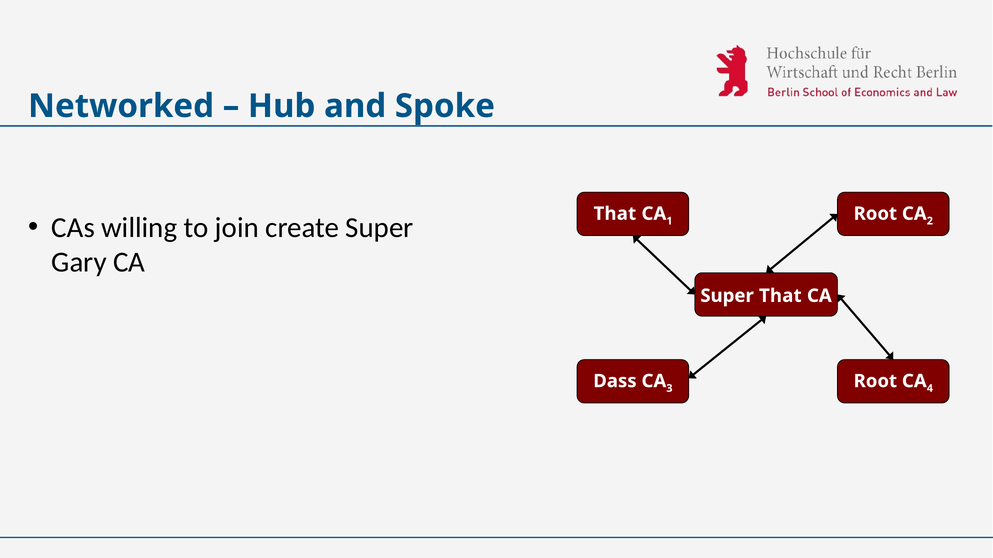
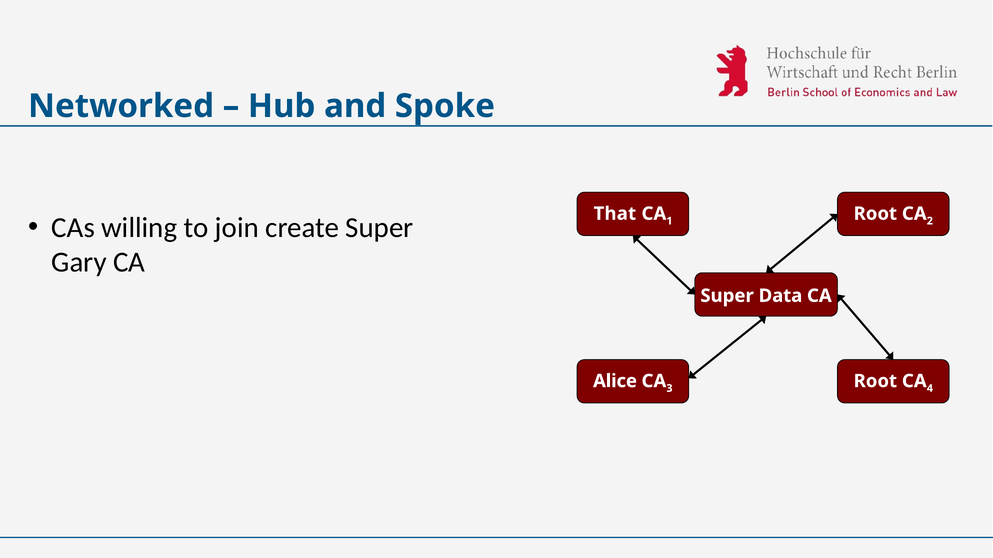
Super That: That -> Data (780, 296)
Dass: Dass -> Alice (615, 381)
